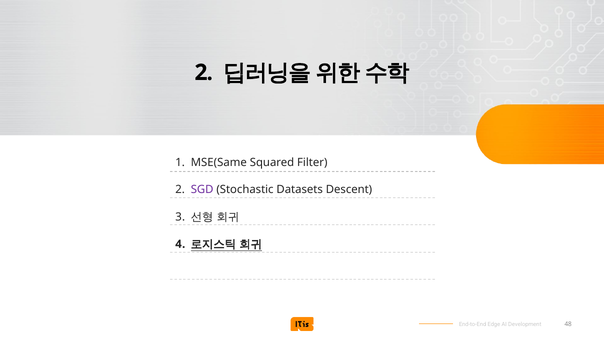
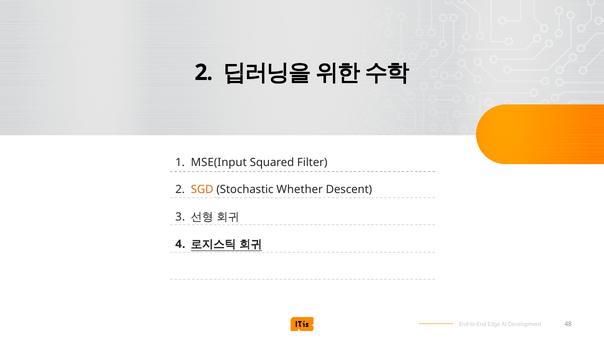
MSE(Same: MSE(Same -> MSE(Input (219, 162)
SGD colour: purple -> orange (202, 190)
Datasets: Datasets -> Whether (300, 190)
